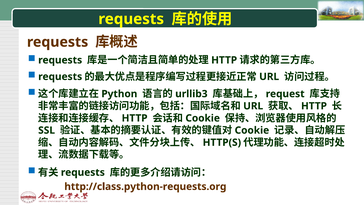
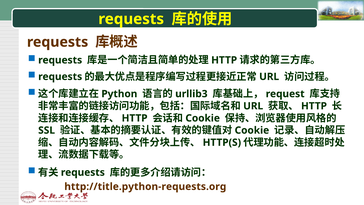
http://class.python‐requests.org: http://class.python‐requests.org -> http://title.python‐requests.org (145, 186)
